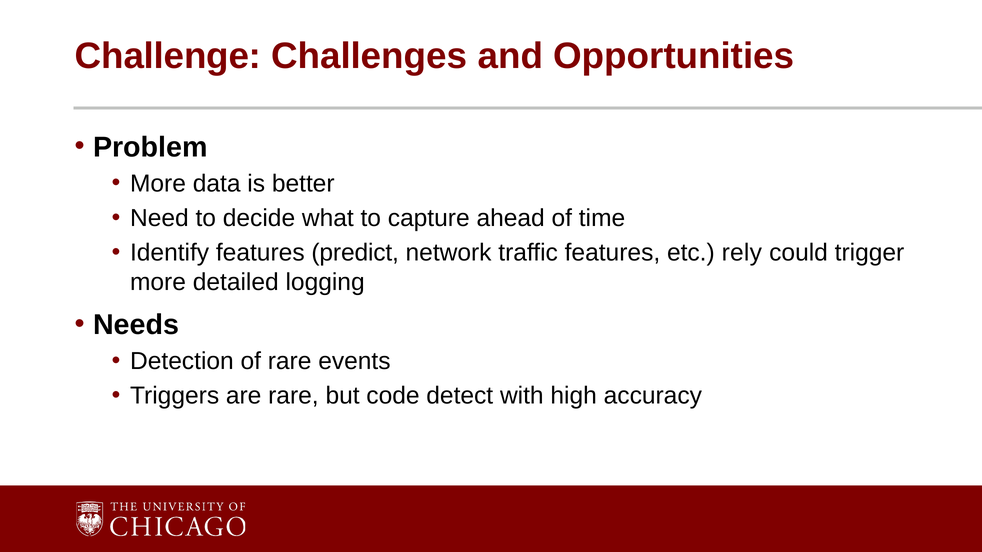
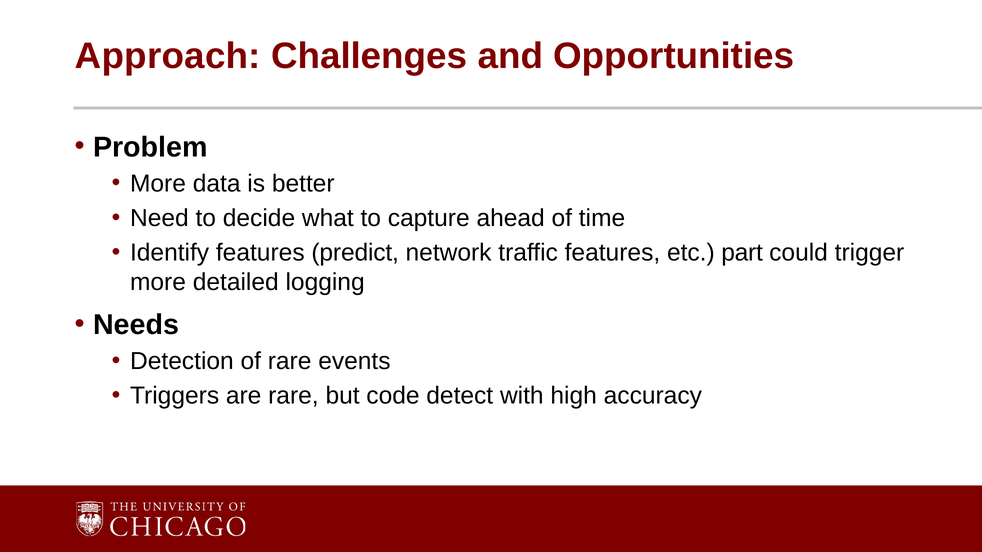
Challenge: Challenge -> Approach (168, 56)
rely: rely -> part (742, 253)
